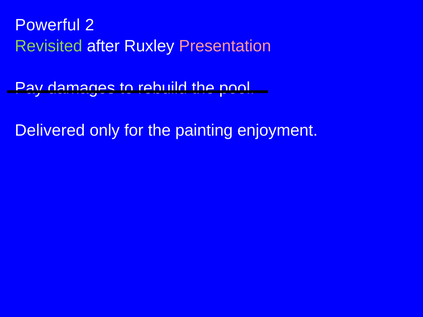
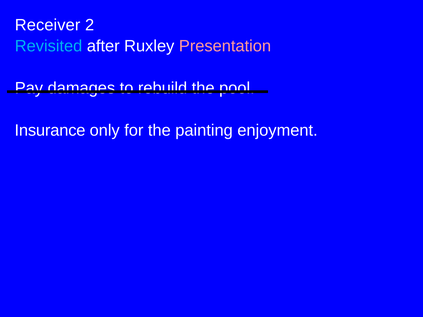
Powerful: Powerful -> Receiver (48, 25)
Revisited colour: light green -> light blue (49, 46)
Delivered: Delivered -> Insurance (50, 130)
